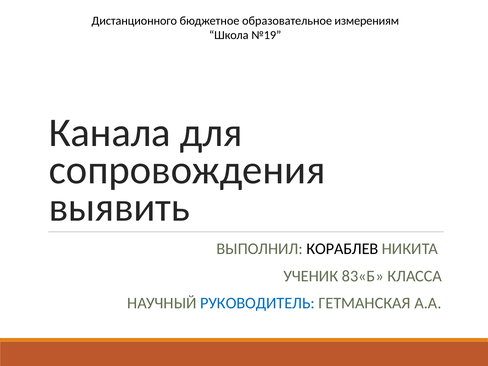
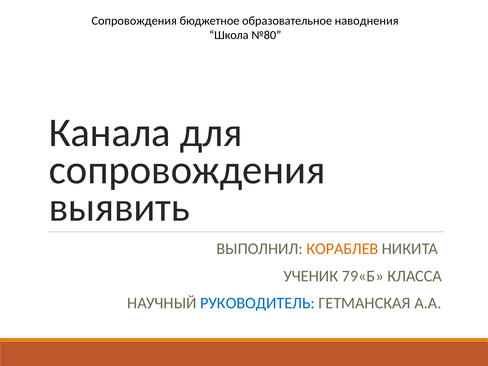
Дистанционного: Дистанционного -> Сопровождения (134, 21)
измерениям: измерениям -> наводнения (367, 21)
№19: №19 -> №80 (266, 35)
КОРАБЛЕВ colour: black -> orange (342, 249)
83«Б: 83«Б -> 79«Б (363, 276)
